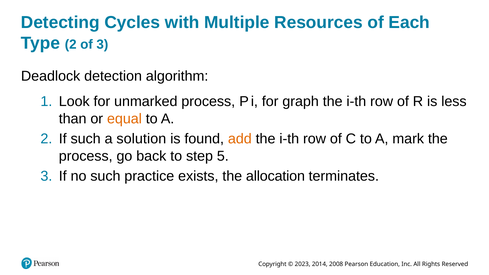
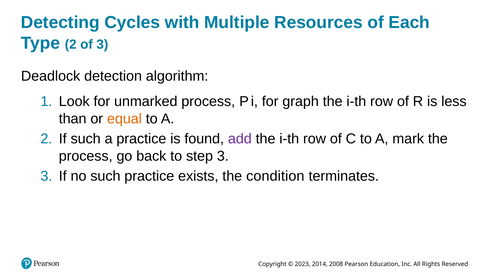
a solution: solution -> practice (141, 139)
add colour: orange -> purple (240, 139)
step 5: 5 -> 3 (223, 156)
allocation: allocation -> condition (275, 176)
